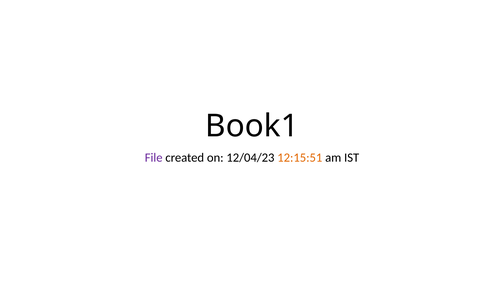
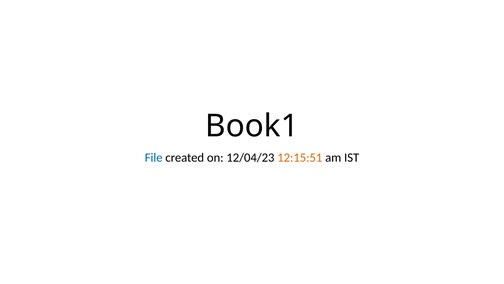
File colour: purple -> blue (154, 158)
